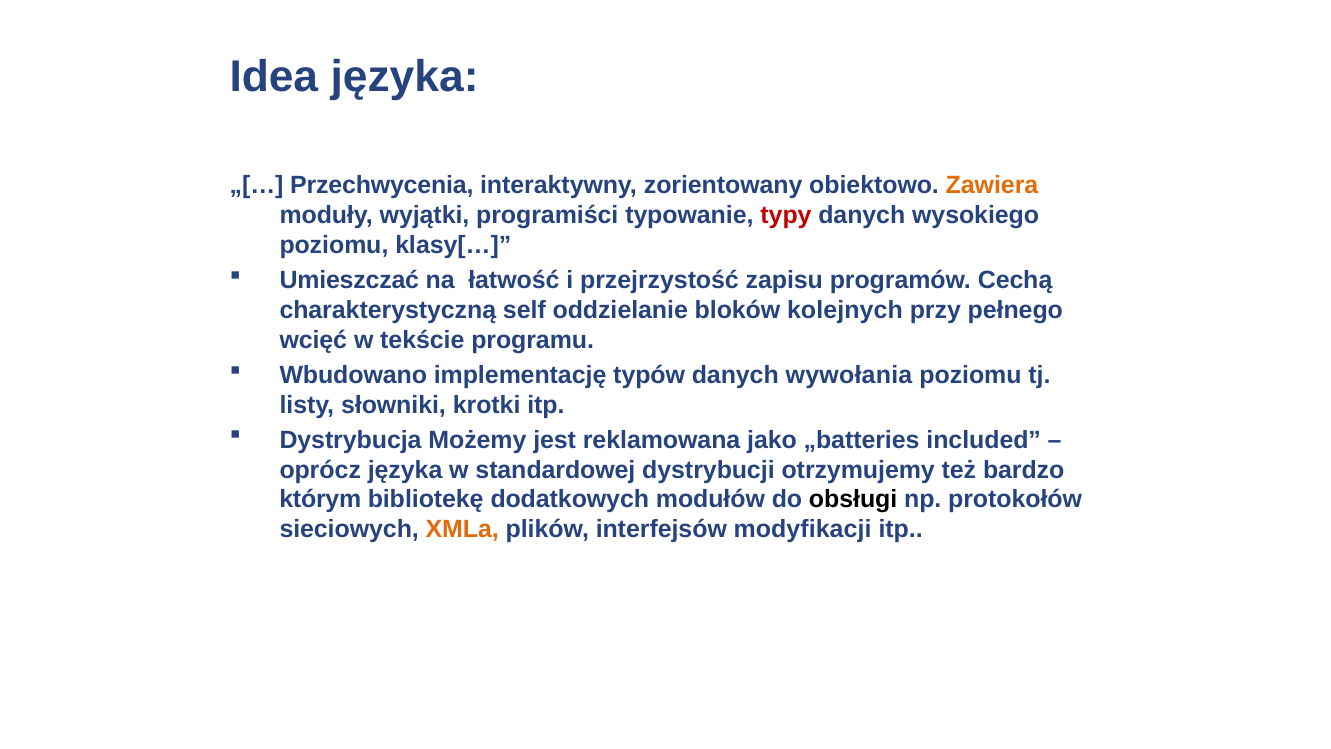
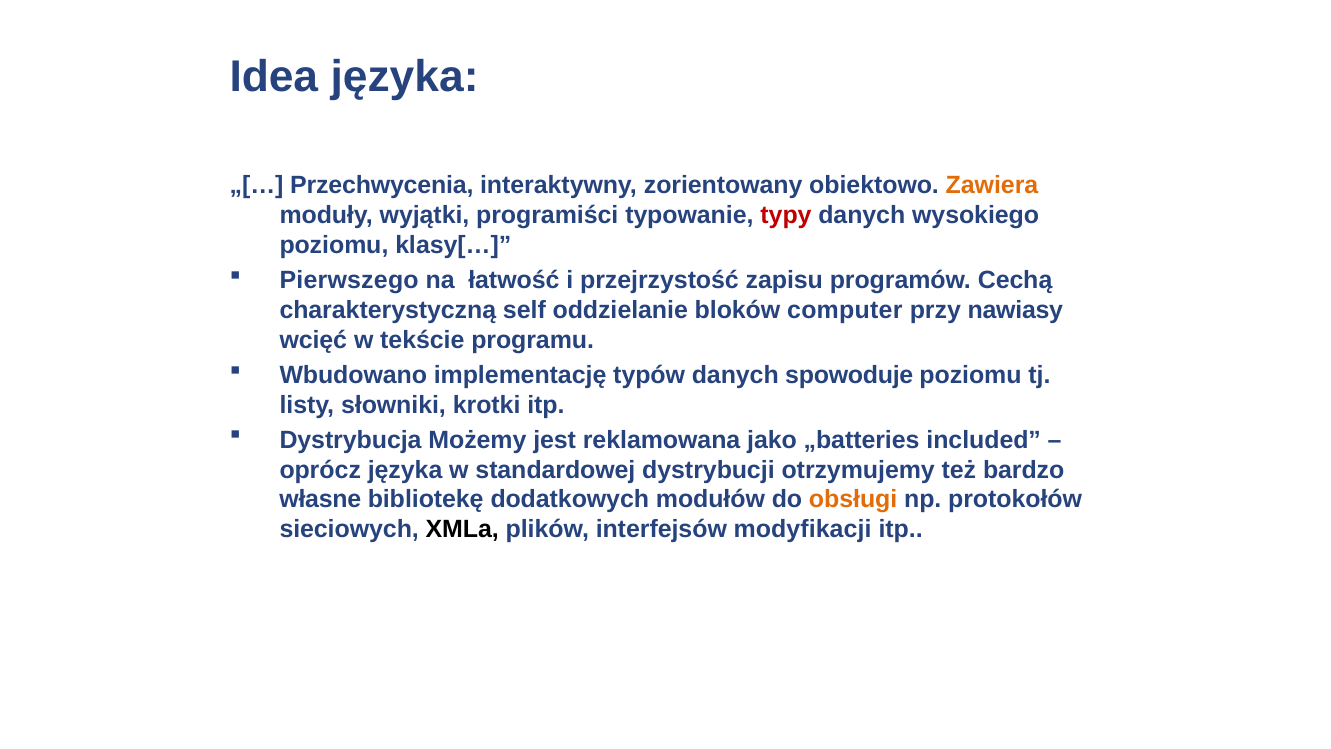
Umieszczać: Umieszczać -> Pierwszego (349, 280)
kolejnych: kolejnych -> computer (845, 310)
pełnego: pełnego -> nawiasy (1015, 310)
wywołania: wywołania -> spowoduje (849, 375)
którym: którym -> własne (320, 500)
obsługi colour: black -> orange (853, 500)
XMLa colour: orange -> black (462, 529)
